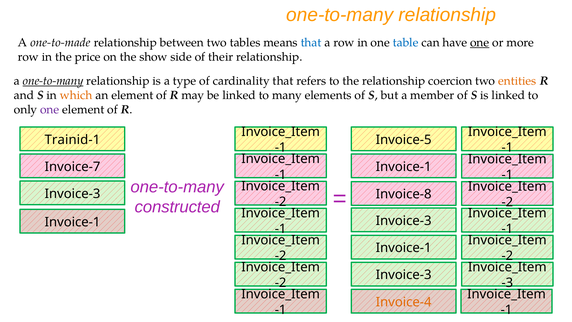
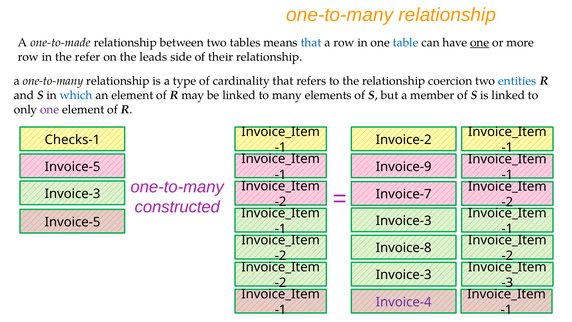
price: price -> refer (88, 57)
show: show -> leads (153, 57)
one-to-many underline: present -> none (53, 81)
entities colour: orange -> blue (517, 81)
which colour: orange -> blue (76, 95)
Trainid-1: Trainid-1 -> Checks-1 (72, 140)
Invoice-5: Invoice-5 -> Invoice-2 (404, 140)
Invoice-1: Invoice-1 -> Invoice-9 (404, 167)
Invoice-7: Invoice-7 -> Invoice-5 (72, 167)
Invoice-8: Invoice-8 -> Invoice-7 (404, 194)
Invoice-1: Invoice-1 -> Invoice-5 (72, 222)
Invoice-1: Invoice-1 -> Invoice-8 (404, 248)
Invoice-4 colour: orange -> purple (404, 302)
